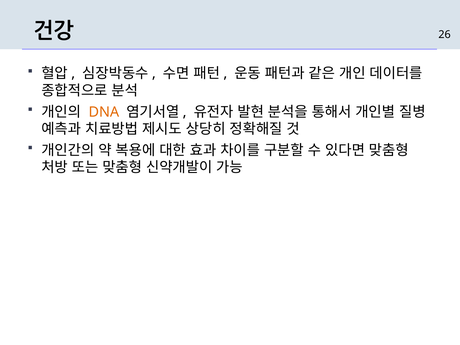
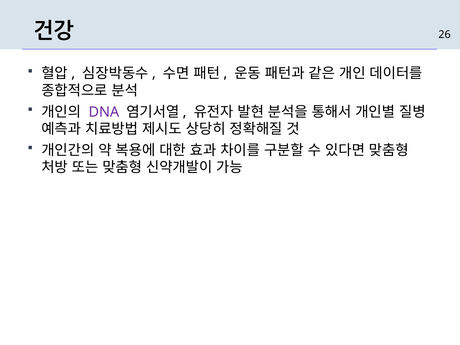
DNA colour: orange -> purple (104, 112)
